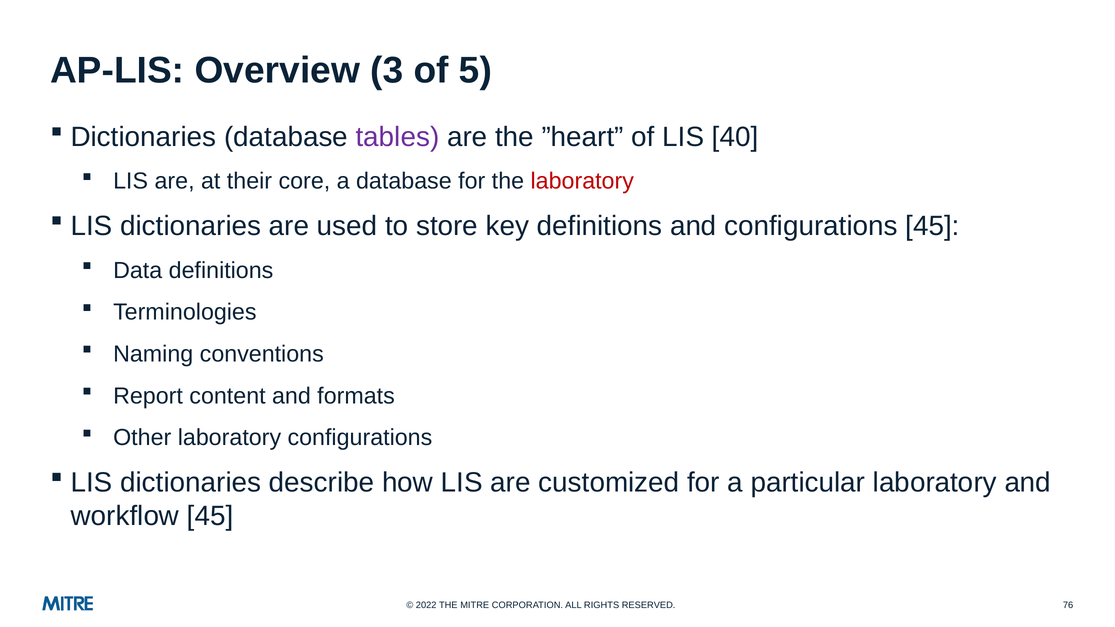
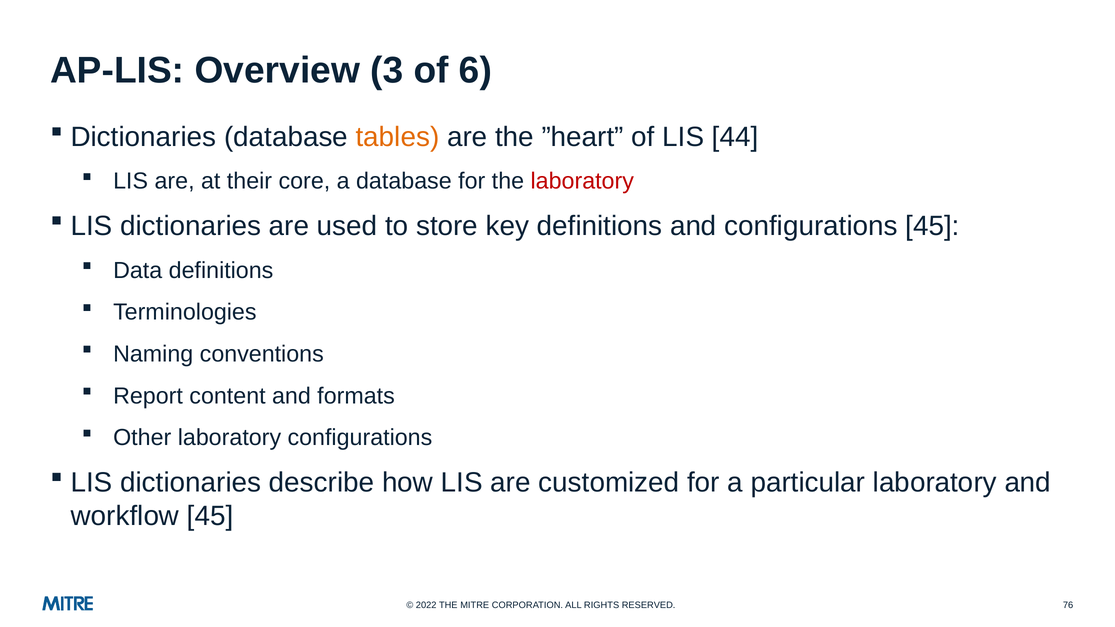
5: 5 -> 6 (476, 71)
tables colour: purple -> orange (398, 137)
40: 40 -> 44 (735, 137)
